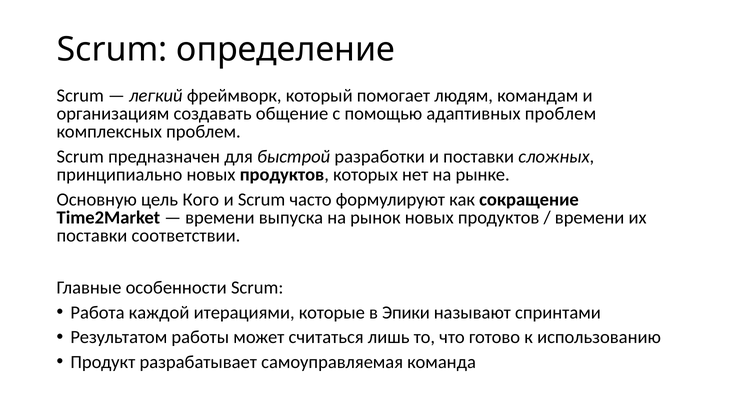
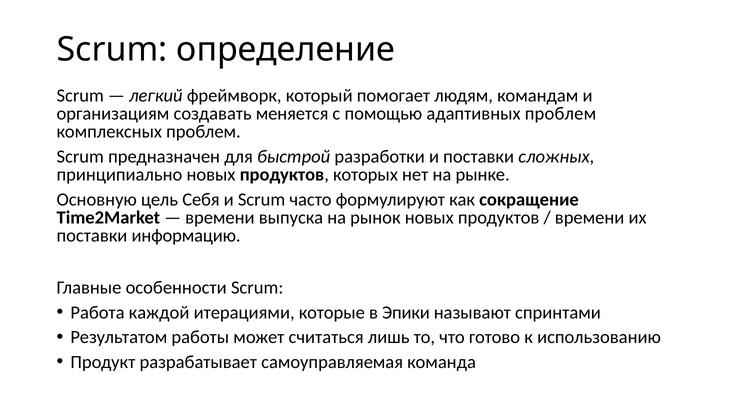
общение: общение -> меняется (292, 114)
Кого: Кого -> Себя (201, 200)
соответствии: соответствии -> информацию (186, 236)
